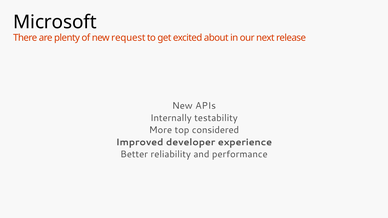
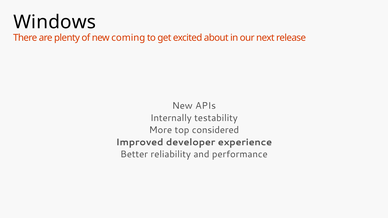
Microsoft: Microsoft -> Windows (55, 22)
request: request -> coming (128, 38)
